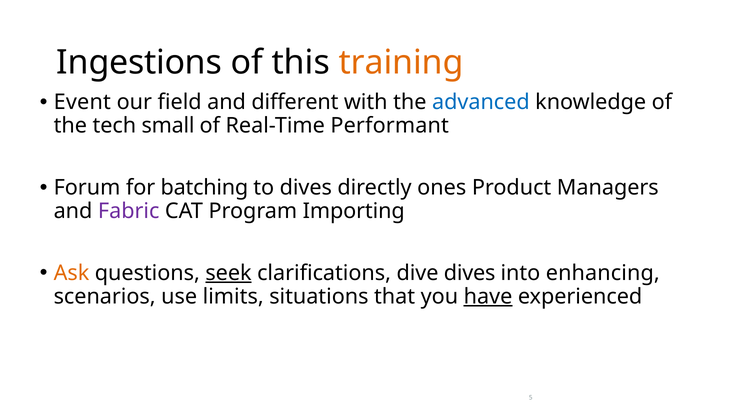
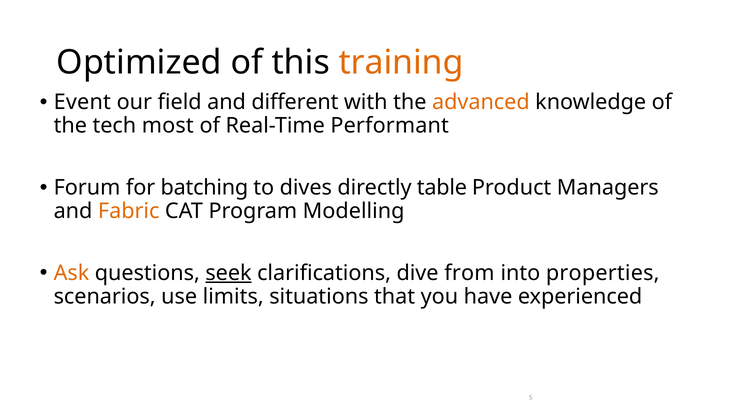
Ingestions: Ingestions -> Optimized (139, 62)
advanced colour: blue -> orange (481, 102)
small: small -> most (168, 126)
ones: ones -> table (442, 188)
Fabric colour: purple -> orange (129, 211)
Importing: Importing -> Modelling (354, 211)
dive dives: dives -> from (469, 273)
enhancing: enhancing -> properties (603, 273)
have underline: present -> none (488, 296)
